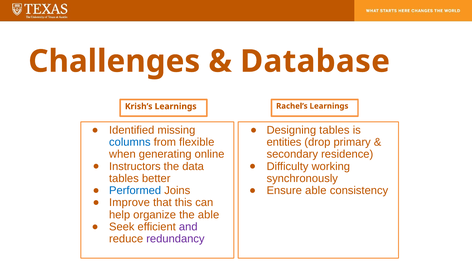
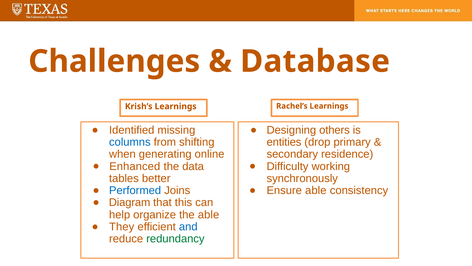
Designing tables: tables -> others (334, 130)
flexible: flexible -> shifting (197, 142)
Instructors: Instructors -> Enhanced (135, 166)
Improve: Improve -> Diagram (130, 202)
Seek: Seek -> They (122, 226)
and colour: purple -> blue (188, 226)
redundancy colour: purple -> green (175, 238)
